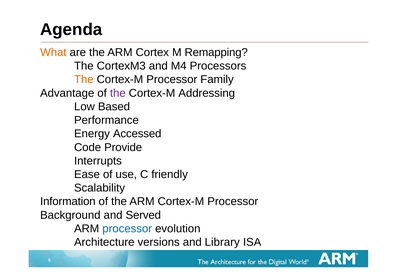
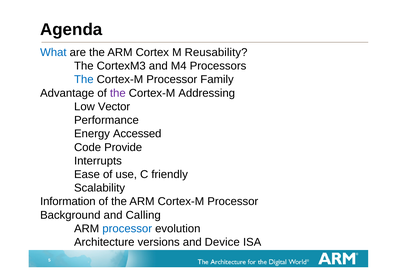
What colour: orange -> blue (53, 53)
Remapping: Remapping -> Reusability (216, 53)
The colour: orange -> blue (84, 80)
Based: Based -> Vector (114, 107)
Served: Served -> Calling (143, 215)
Library: Library -> Device (222, 243)
